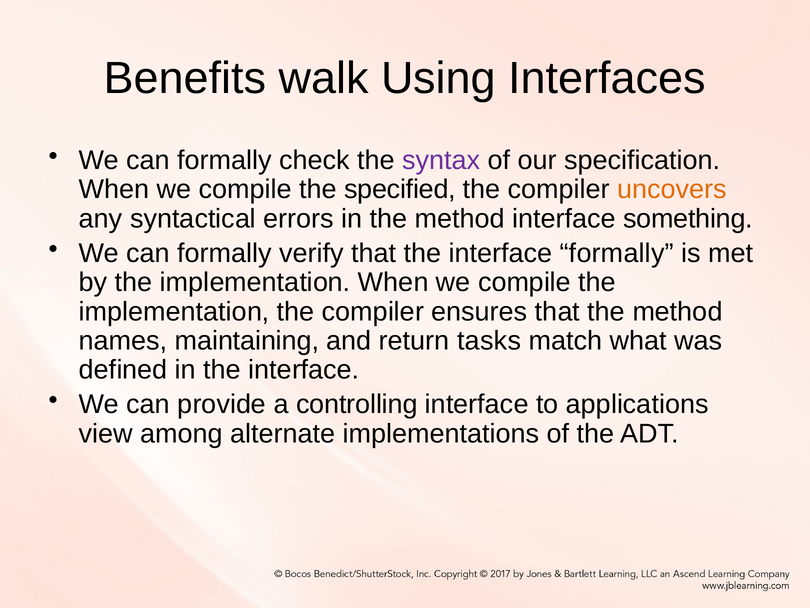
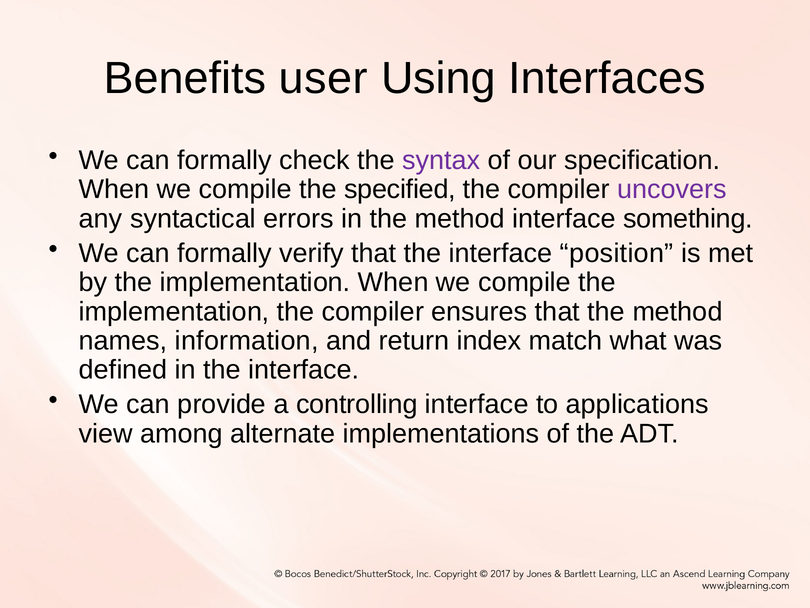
walk: walk -> user (323, 78)
uncovers colour: orange -> purple (672, 189)
interface formally: formally -> position (617, 253)
maintaining: maintaining -> information (247, 341)
tasks: tasks -> index (489, 341)
